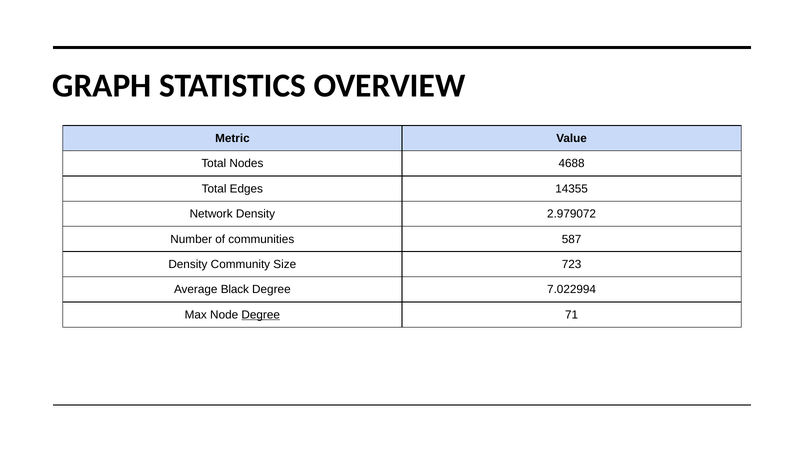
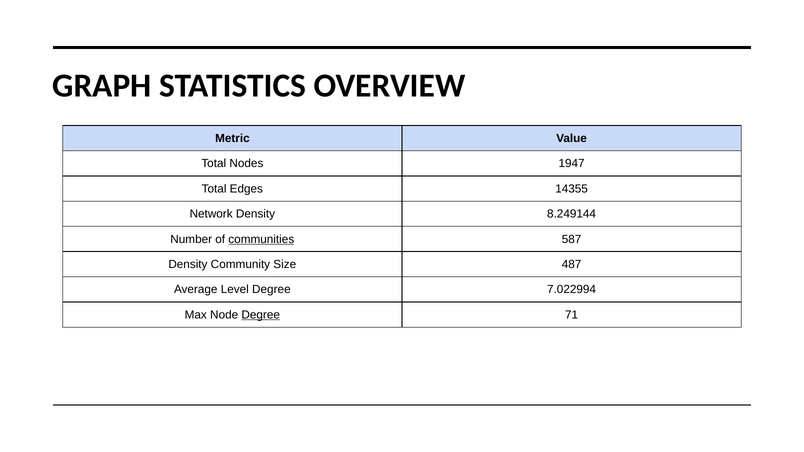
4688: 4688 -> 1947 (572, 164)
2.979072: 2.979072 -> 8.249144 (572, 214)
communities underline: none -> present (261, 239)
723: 723 -> 487 (572, 264)
Black: Black -> Level (235, 290)
